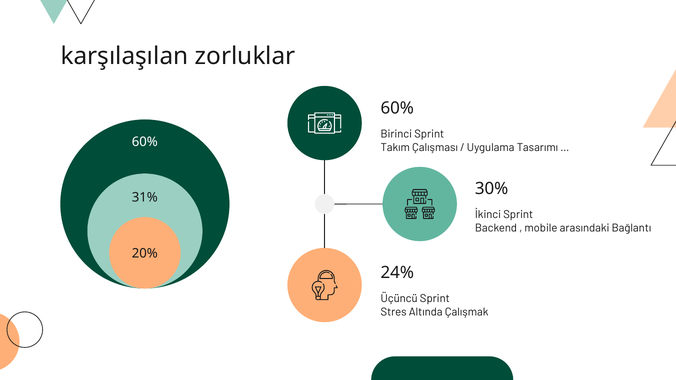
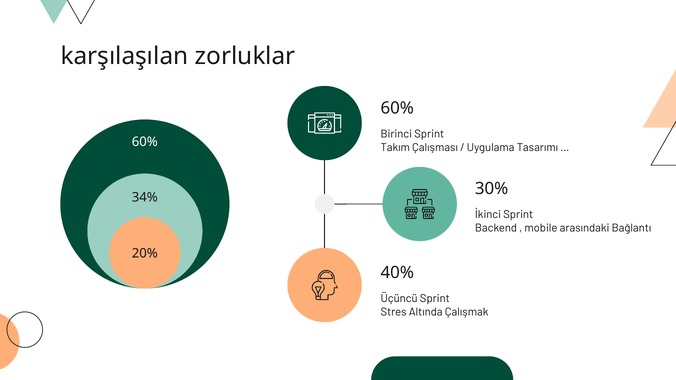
31%: 31% -> 34% (145, 198)
24%: 24% -> 40% (397, 273)
